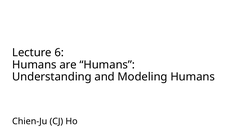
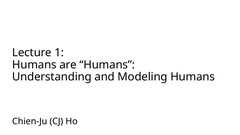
6: 6 -> 1 (59, 53)
